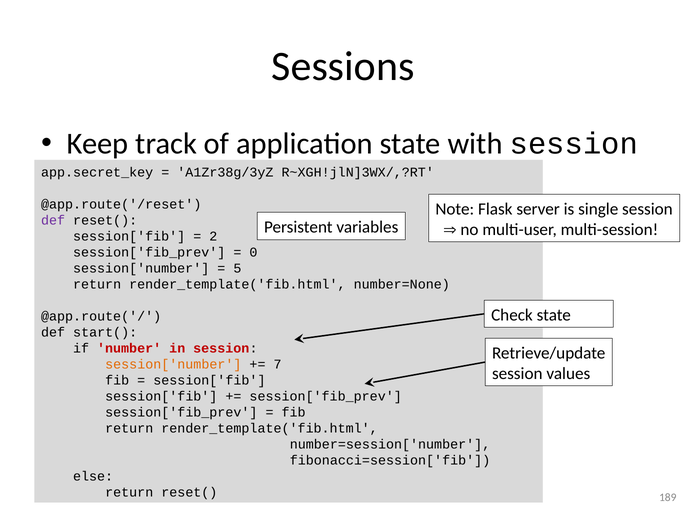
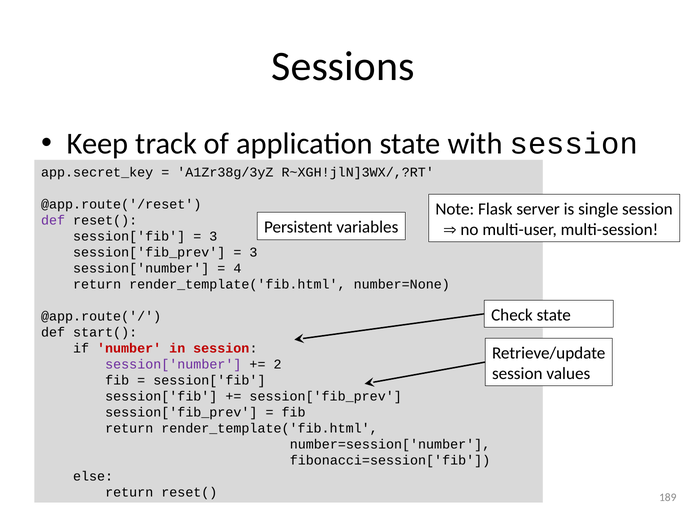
2: 2 -> 3 (213, 236)
0: 0 -> 3 (253, 252)
5: 5 -> 4 (237, 268)
session['number colour: orange -> purple (173, 365)
7: 7 -> 2 (278, 365)
